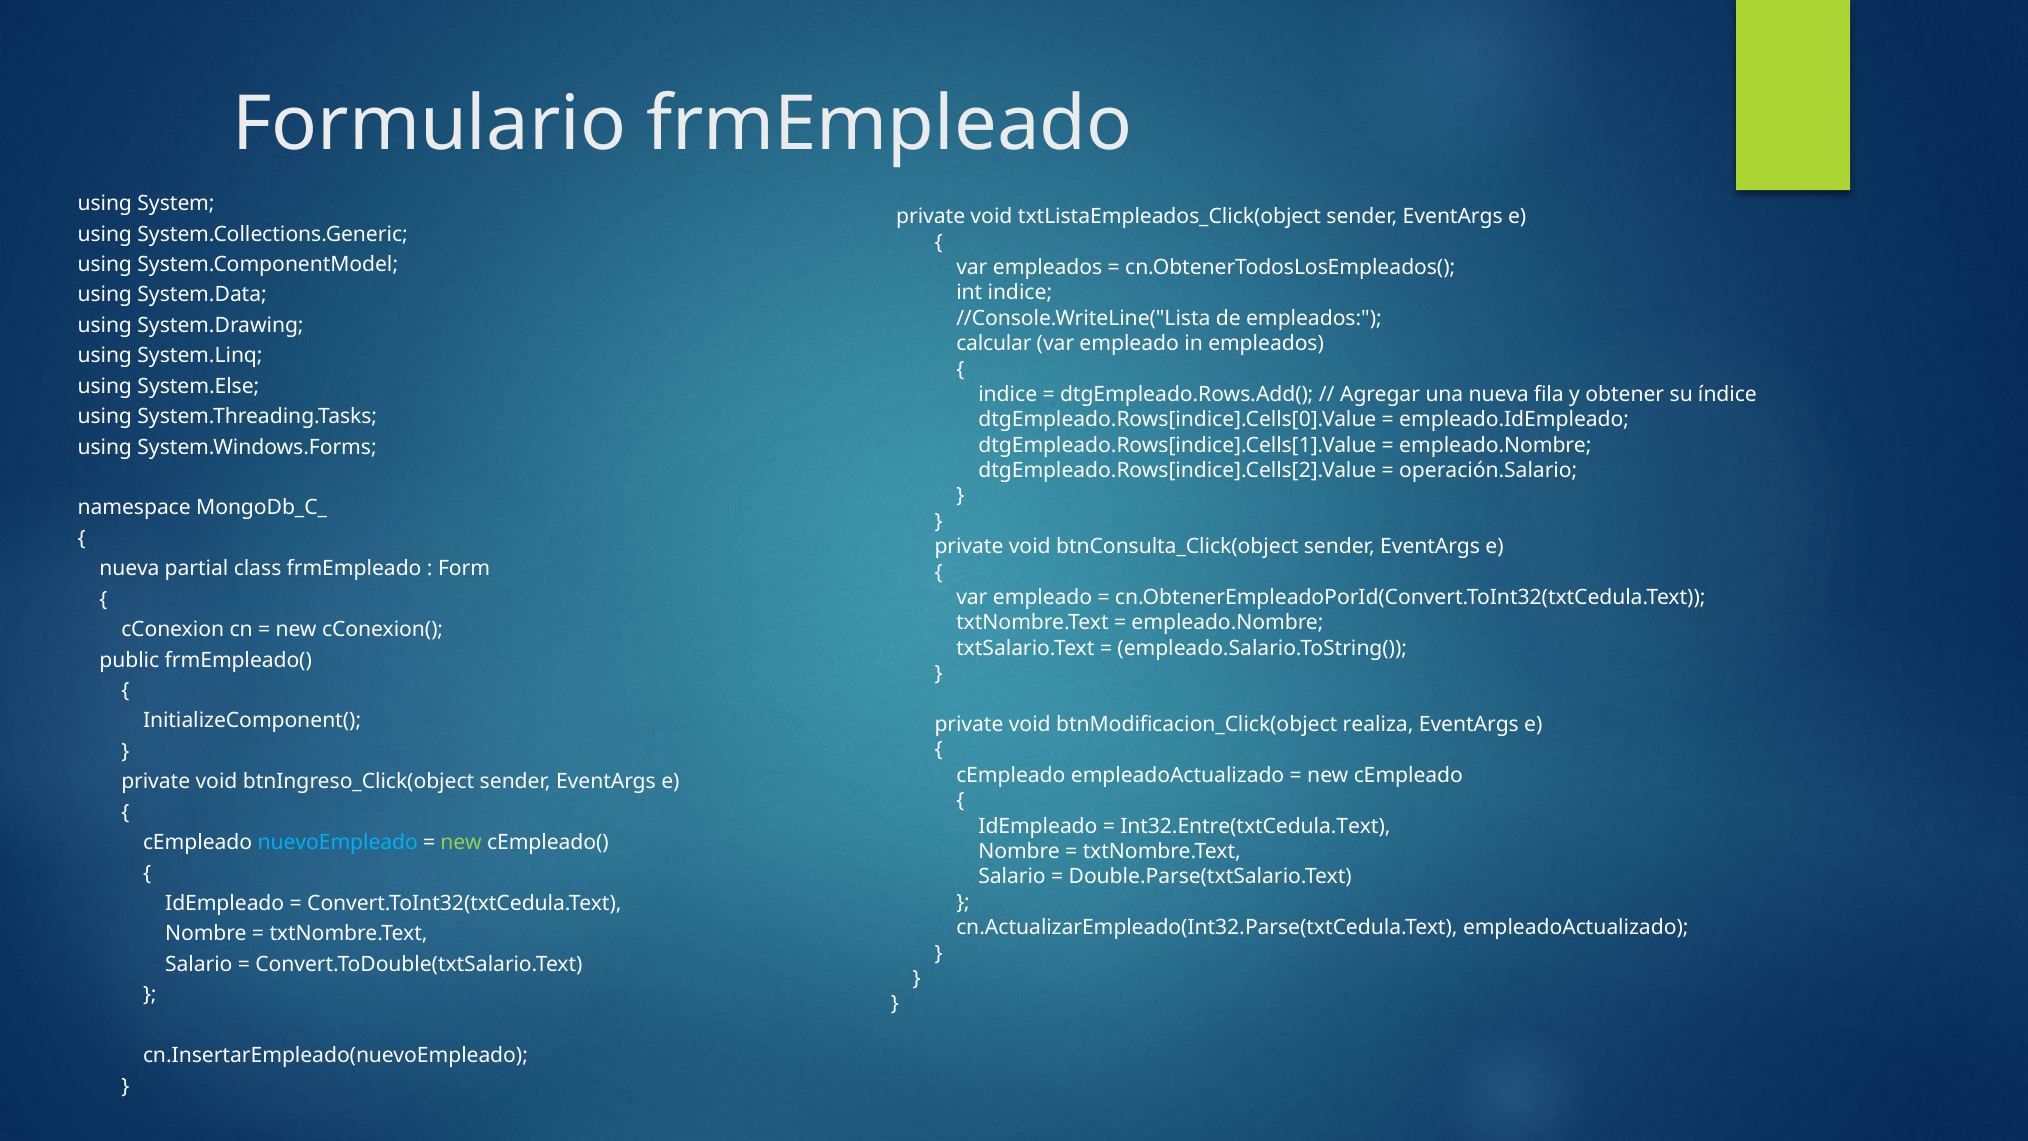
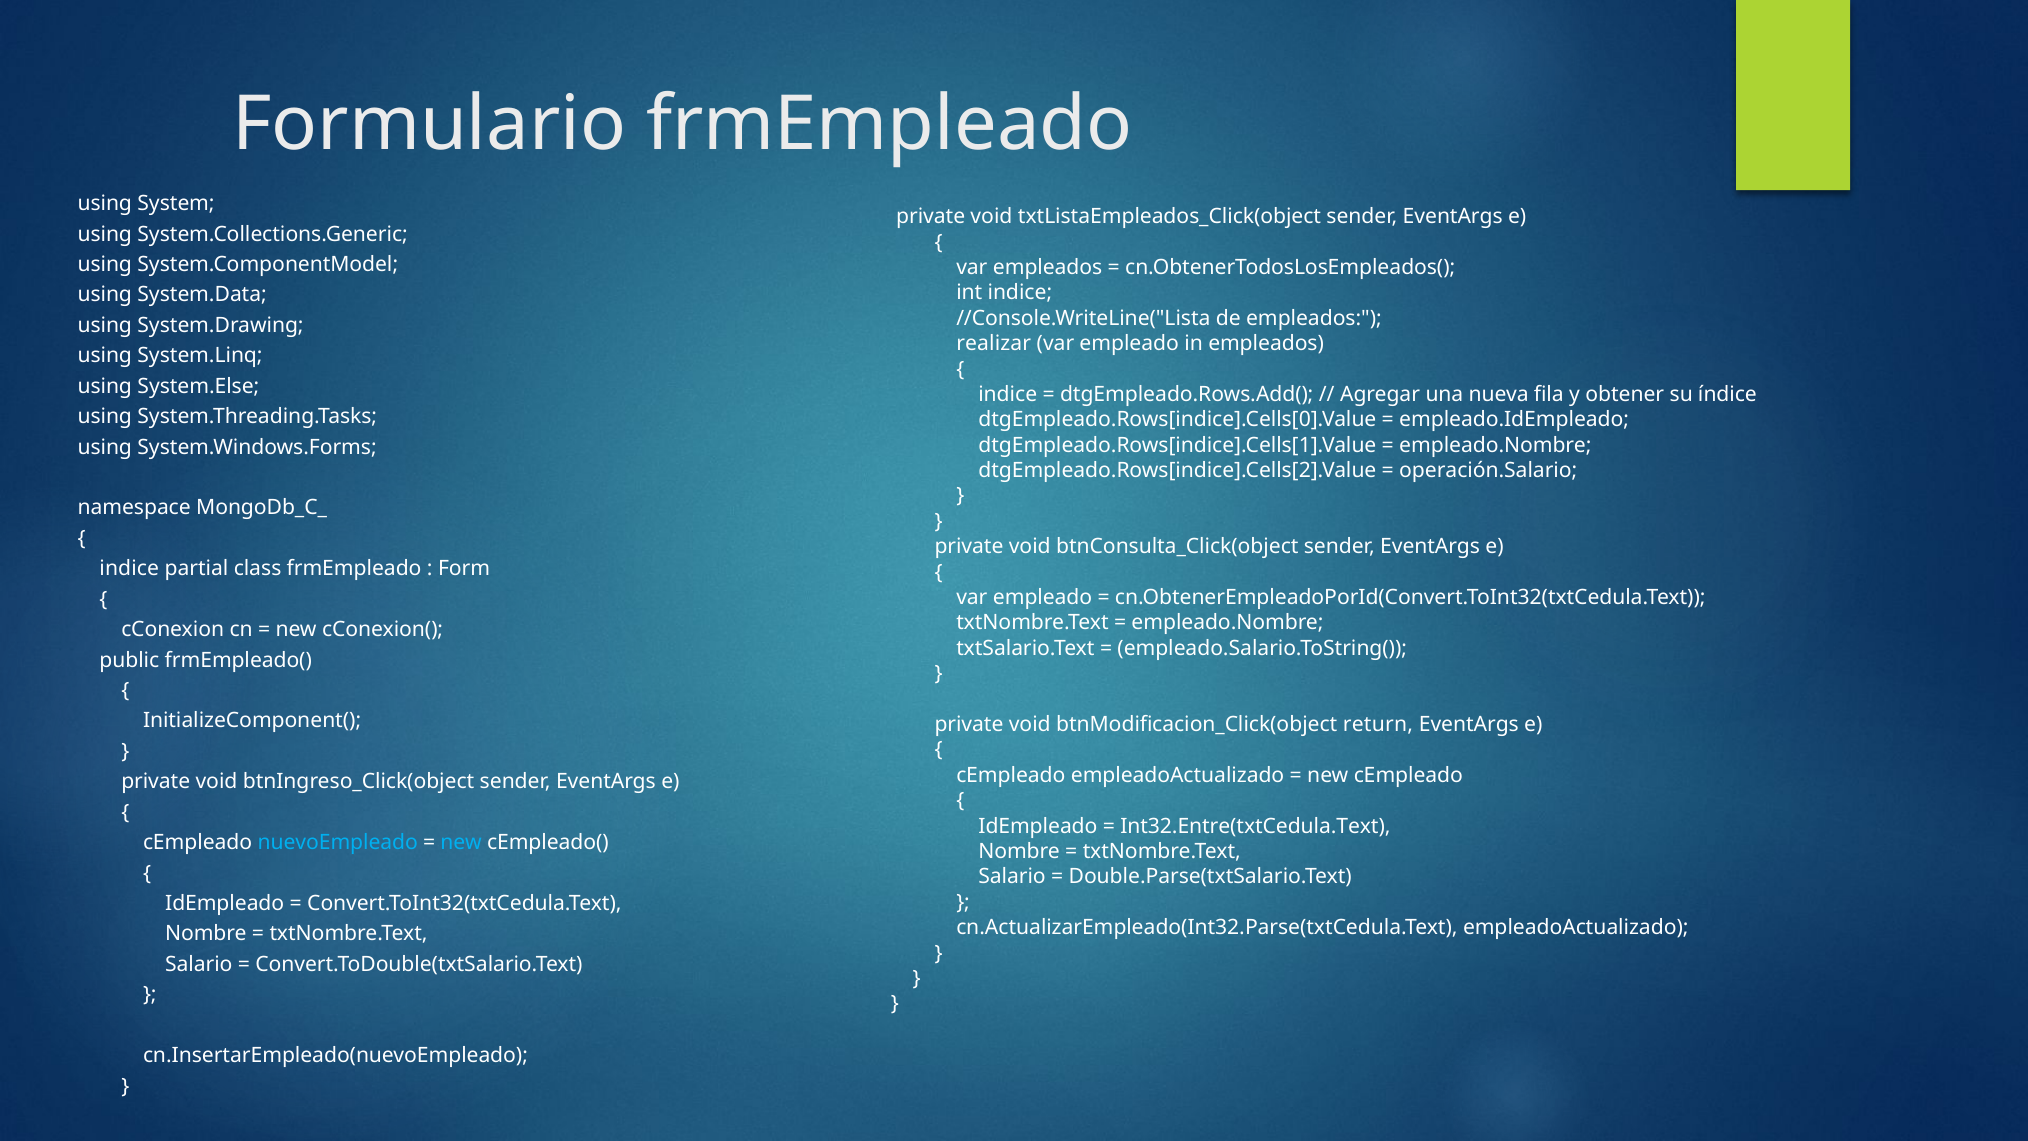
calcular: calcular -> realizar (994, 344)
nueva: nueva -> indice (129, 569)
realiza: realiza -> return (1378, 724)
new colour: light green -> light blue (461, 842)
